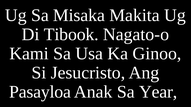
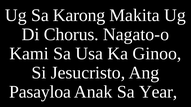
Misaka: Misaka -> Karong (79, 15)
Tibook: Tibook -> Chorus (71, 35)
